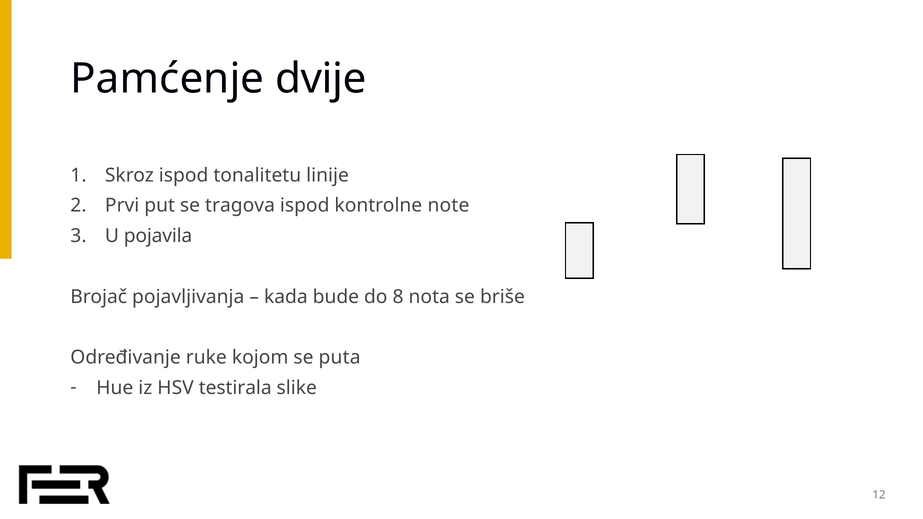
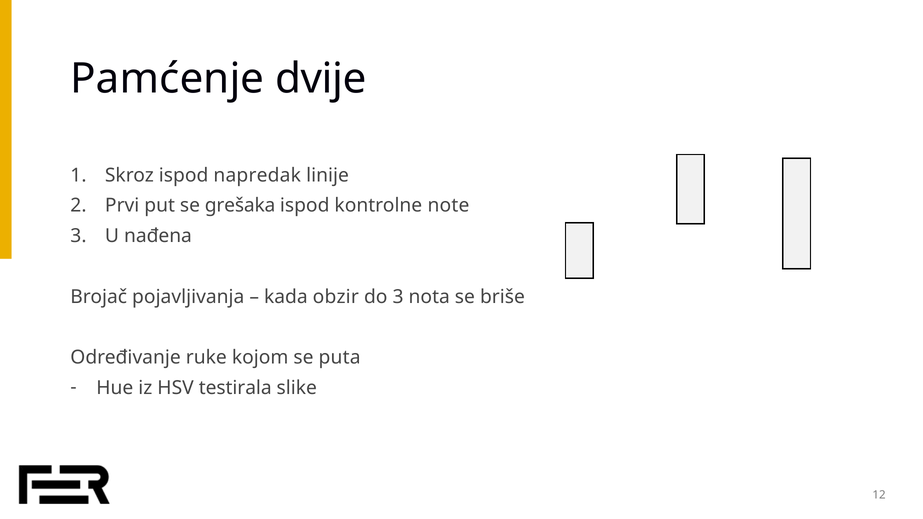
tonalitetu: tonalitetu -> napredak (257, 175)
tragova: tragova -> grešaka (240, 206)
pojavila: pojavila -> nađena (158, 236)
bude: bude -> obzir (336, 297)
do 8: 8 -> 3 (398, 297)
